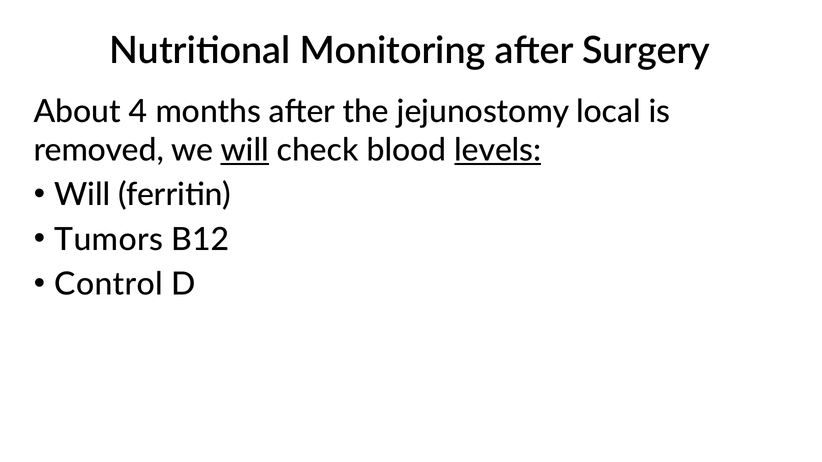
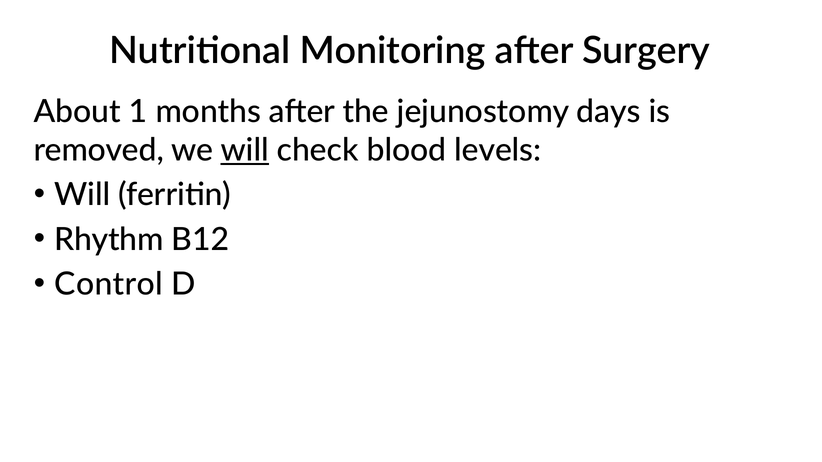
4: 4 -> 1 (138, 112)
local: local -> days (608, 112)
levels underline: present -> none (498, 150)
Tumors: Tumors -> Rhythm (109, 240)
